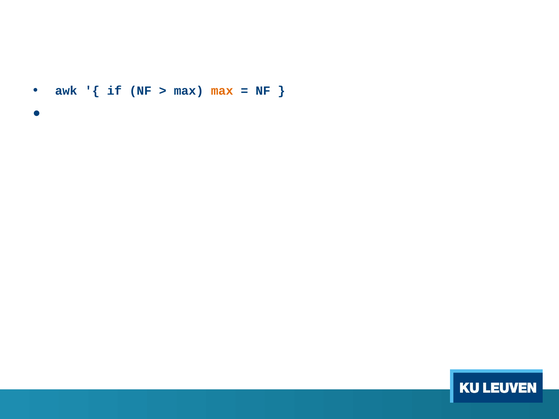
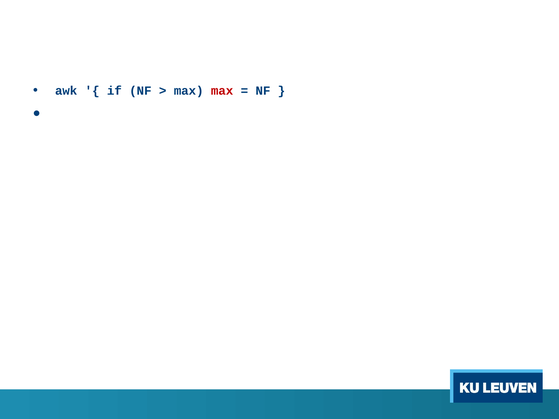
max colour: orange -> red (222, 91)
